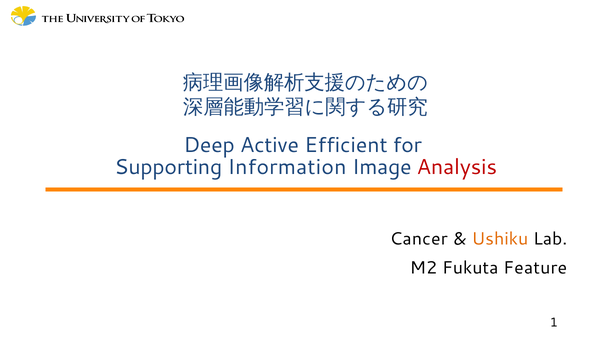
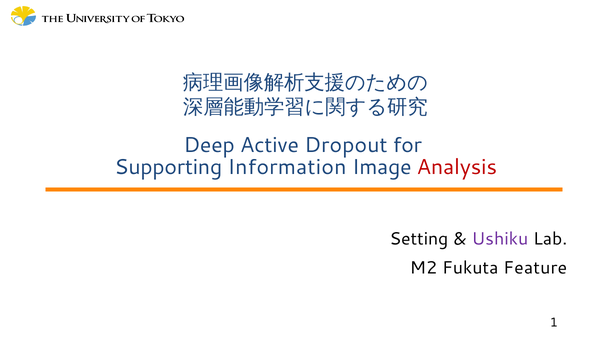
Efficient: Efficient -> Dropout (346, 145)
Cancer: Cancer -> Setting (419, 239)
Ushiku colour: orange -> purple (500, 239)
